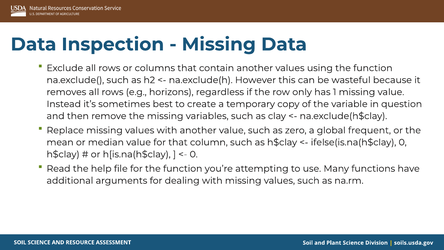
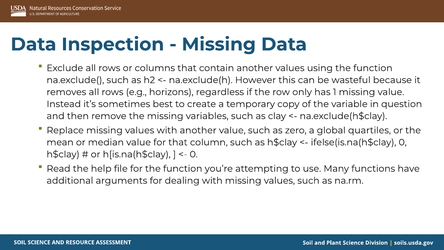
frequent: frequent -> quartiles (369, 130)
